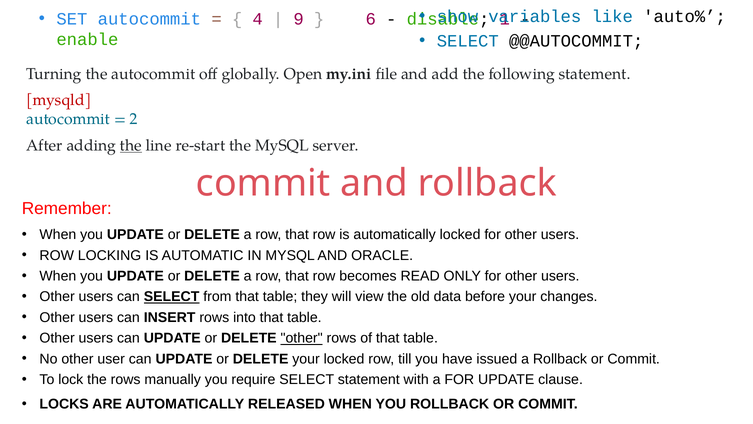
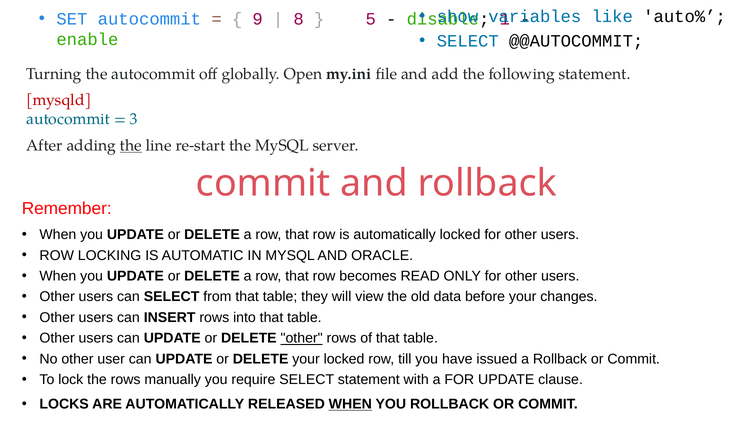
4: 4 -> 9 (258, 19)
9: 9 -> 8 (299, 19)
6: 6 -> 5 (371, 19)
2: 2 -> 3 (134, 119)
SELECT underline: present -> none (172, 297)
WHEN underline: none -> present (350, 404)
